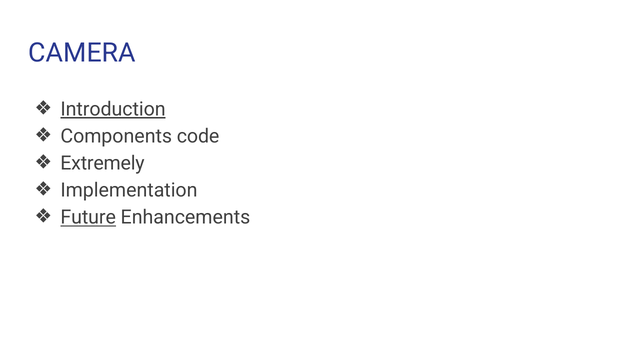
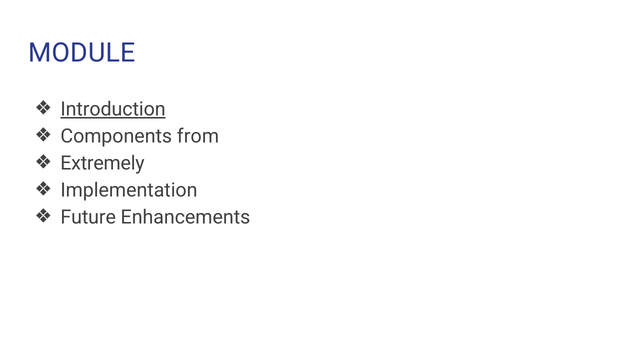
CAMERA: CAMERA -> MODULE (82, 53)
code: code -> from (198, 136)
Future underline: present -> none (88, 218)
